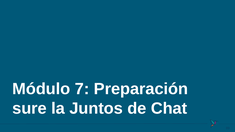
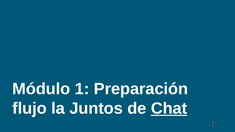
7: 7 -> 1 (82, 89)
sure: sure -> flujo (30, 109)
Chat underline: none -> present (169, 109)
